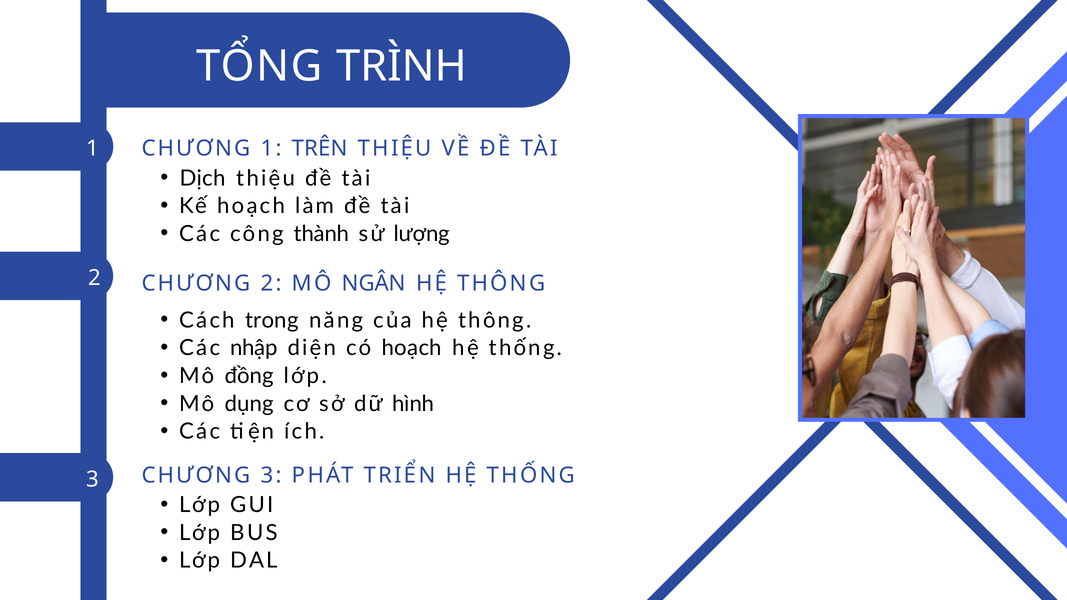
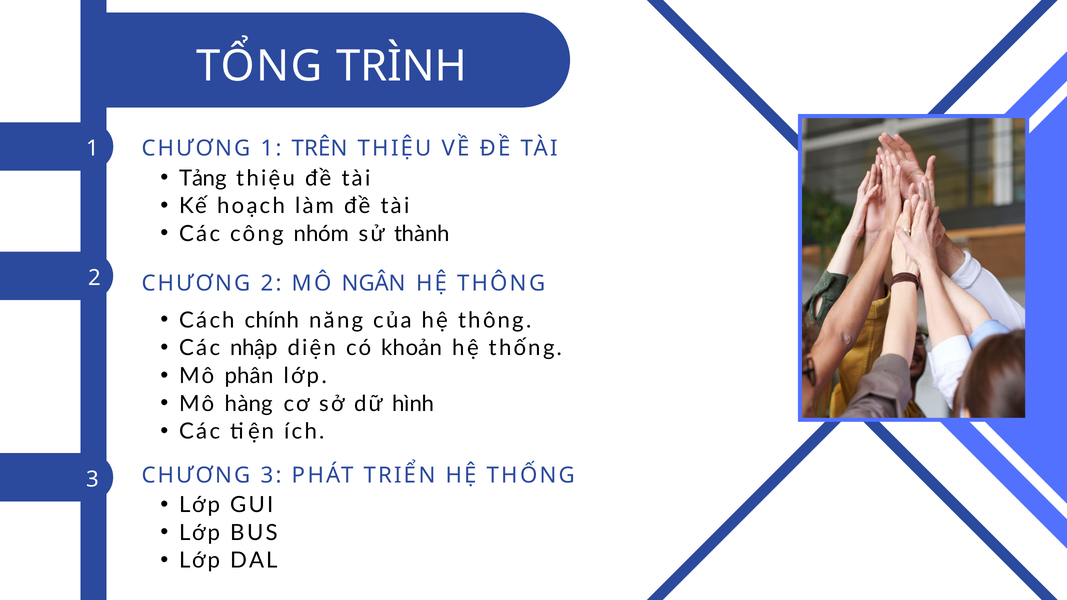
Dịch: Dịch -> Tảng (203, 178)
thành: thành -> nhóm (321, 234)
lượng: lượng -> thành (422, 234)
trong: trong -> chính (272, 320)
có hoạch: hoạch -> khoản (412, 348)
đồng: đồng -> phân (249, 376)
dụng: dụng -> hàng (249, 404)
